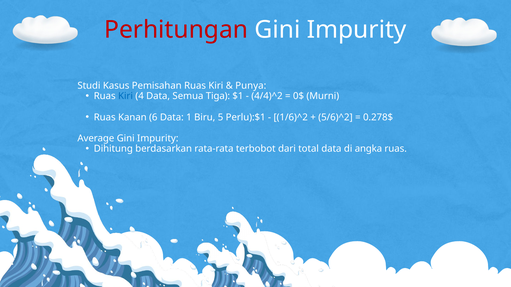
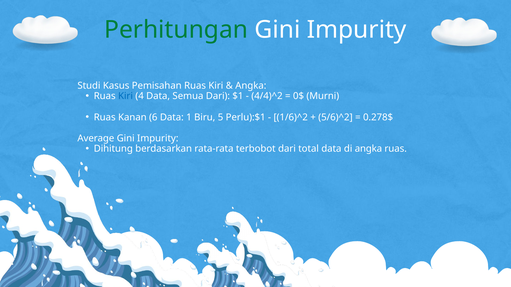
Perhitungan colour: red -> green (176, 30)
Punya: Punya -> Angka (251, 86)
Semua Tiga: Tiga -> Dari (218, 96)
